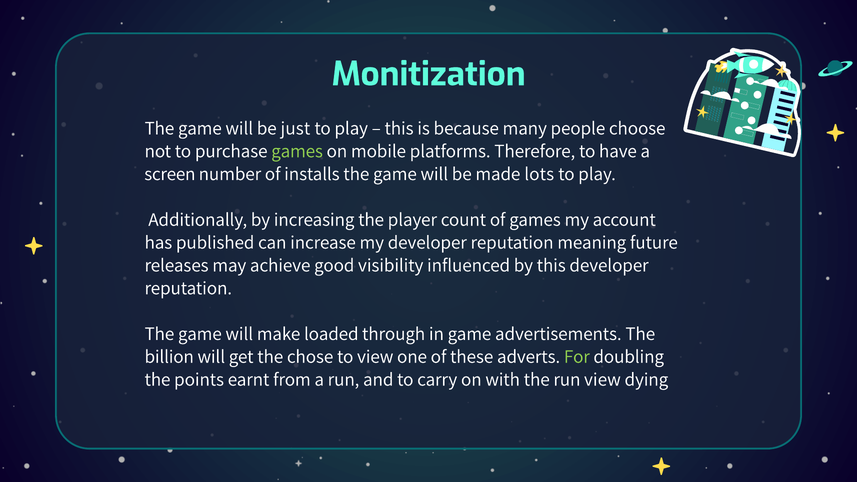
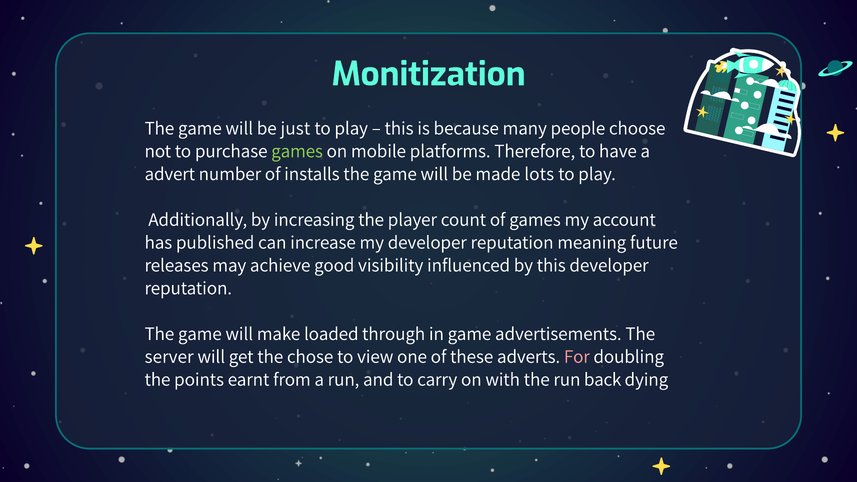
screen: screen -> advert (170, 174)
billion: billion -> server (169, 357)
For colour: light green -> pink (577, 357)
run view: view -> back (603, 379)
